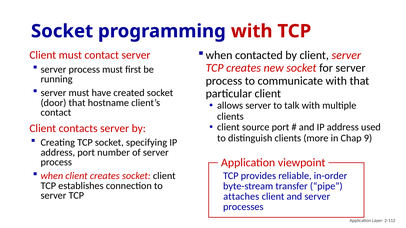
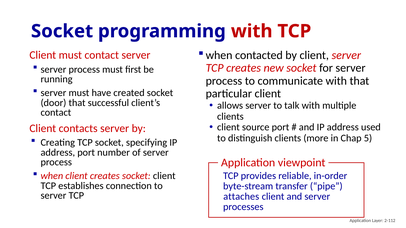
hostname: hostname -> successful (108, 103)
9: 9 -> 5 (368, 138)
